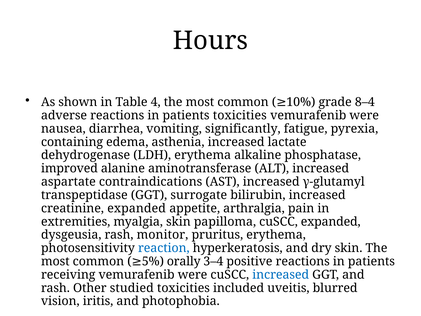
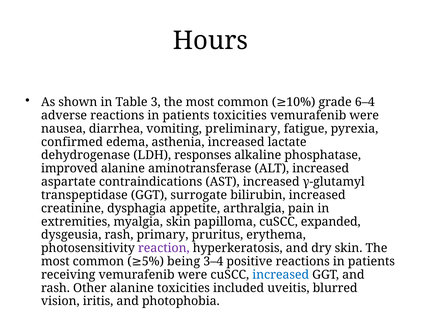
4: 4 -> 3 (156, 102)
8–4: 8–4 -> 6–4 (365, 102)
significantly: significantly -> preliminary (243, 129)
containing: containing -> confirmed (72, 142)
LDH erythema: erythema -> responses (203, 155)
creatinine expanded: expanded -> dysphagia (137, 208)
monitor: monitor -> primary (163, 235)
reaction colour: blue -> purple (164, 248)
orally: orally -> being (184, 261)
Other studied: studied -> alanine (132, 288)
